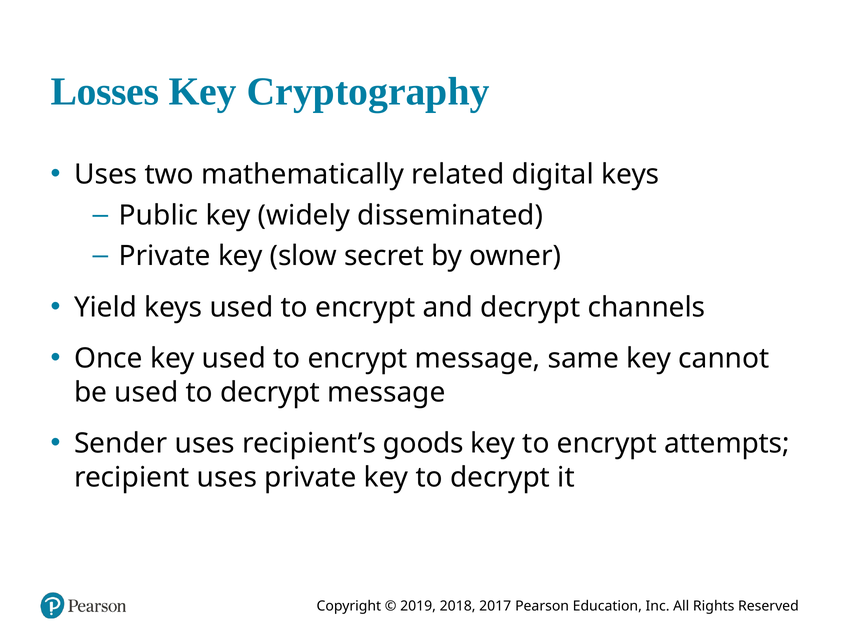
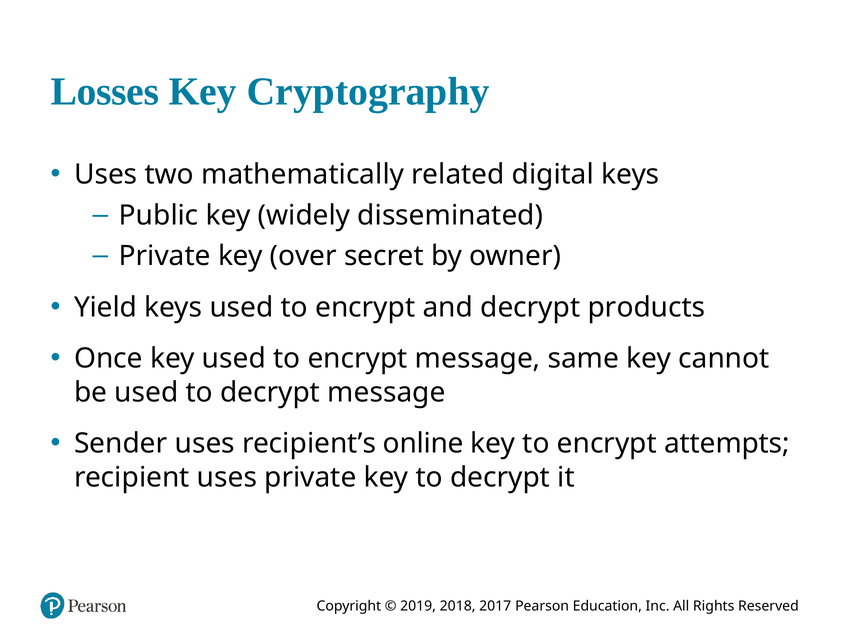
slow: slow -> over (303, 256)
channels: channels -> products (646, 308)
goods: goods -> online (423, 444)
